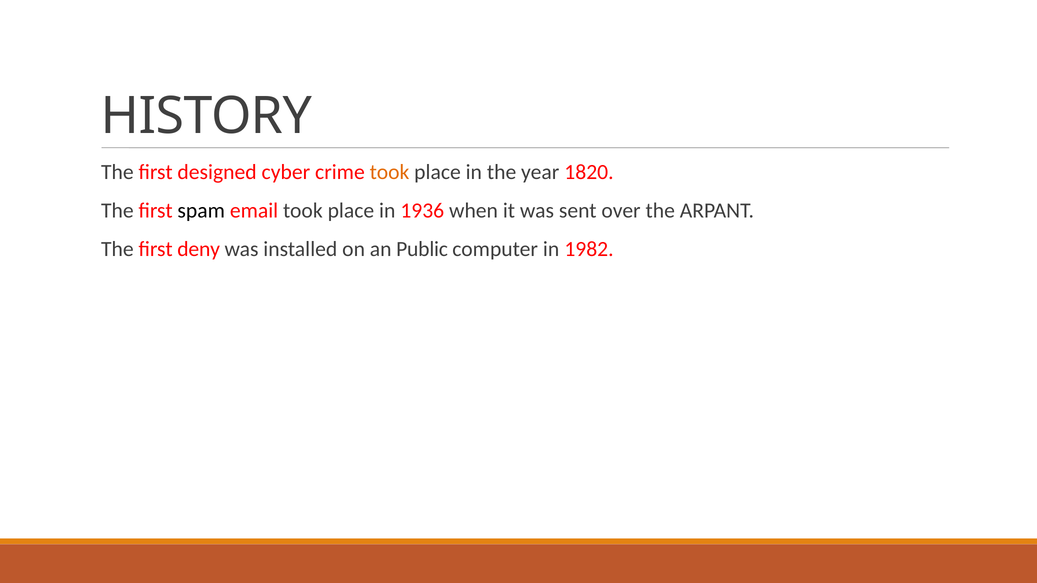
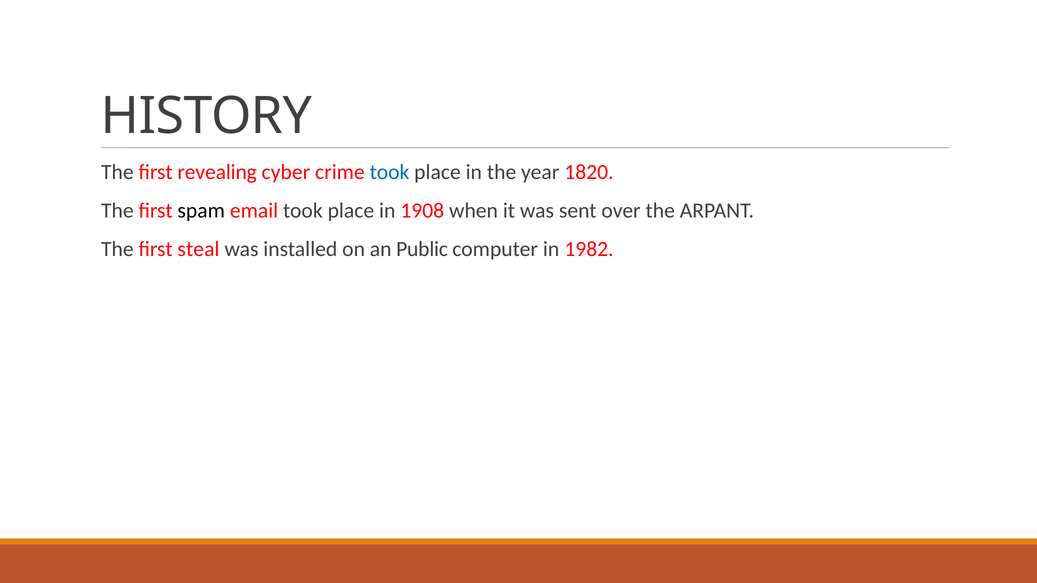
designed: designed -> revealing (217, 172)
took colour: orange -> blue (390, 172)
1936: 1936 -> 1908 (422, 211)
deny: deny -> steal (198, 249)
